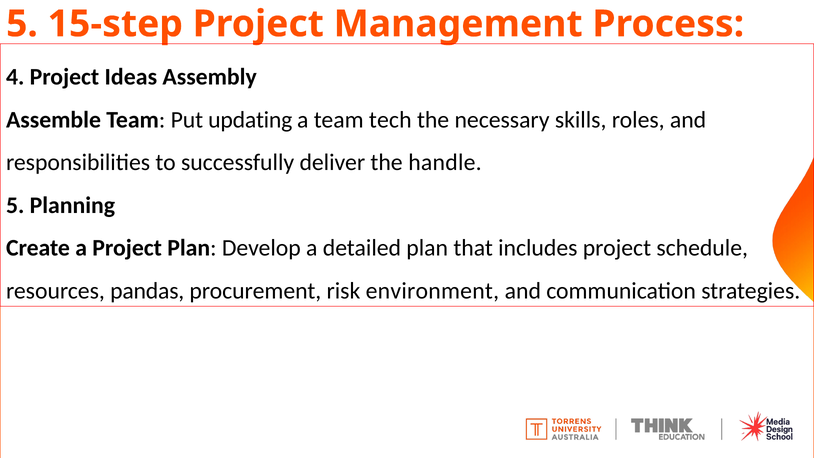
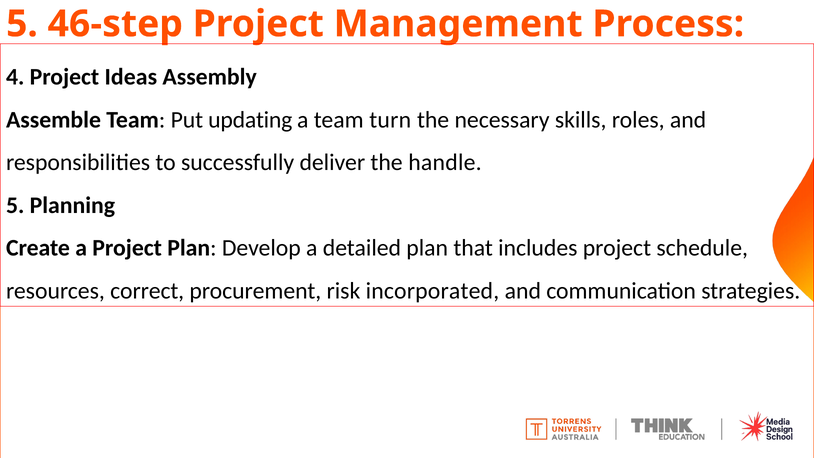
15-step: 15-step -> 46-step (115, 24)
tech: tech -> turn (390, 120)
pandas: pandas -> correct (147, 291)
environment: environment -> incorporated (432, 291)
